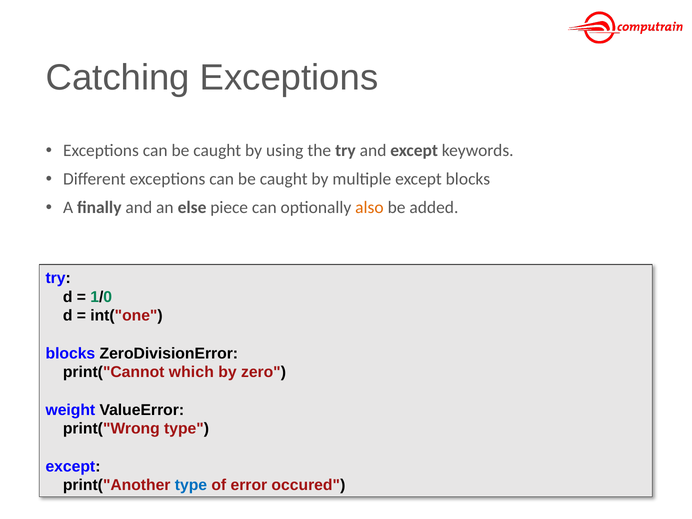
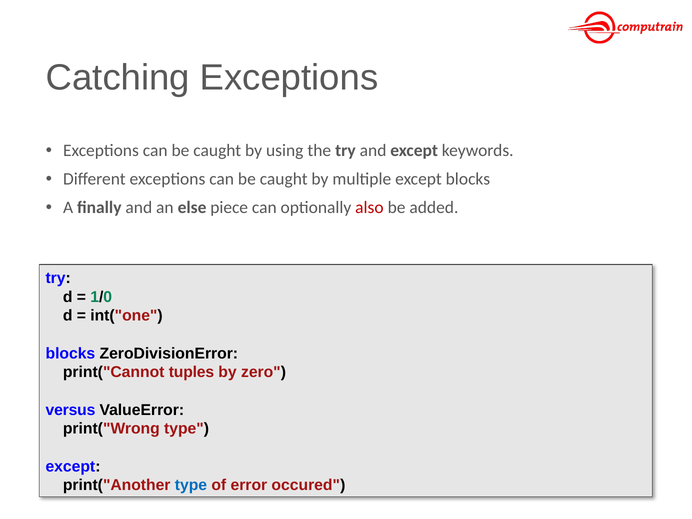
also colour: orange -> red (369, 207)
which: which -> tuples (191, 372)
weight: weight -> versus (70, 410)
